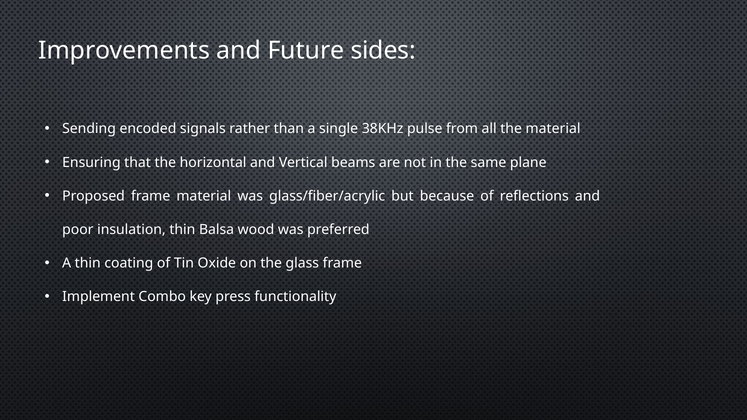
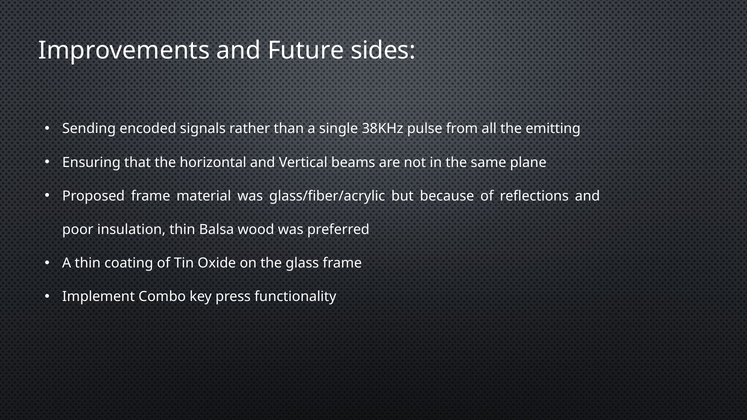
the material: material -> emitting (553, 129)
